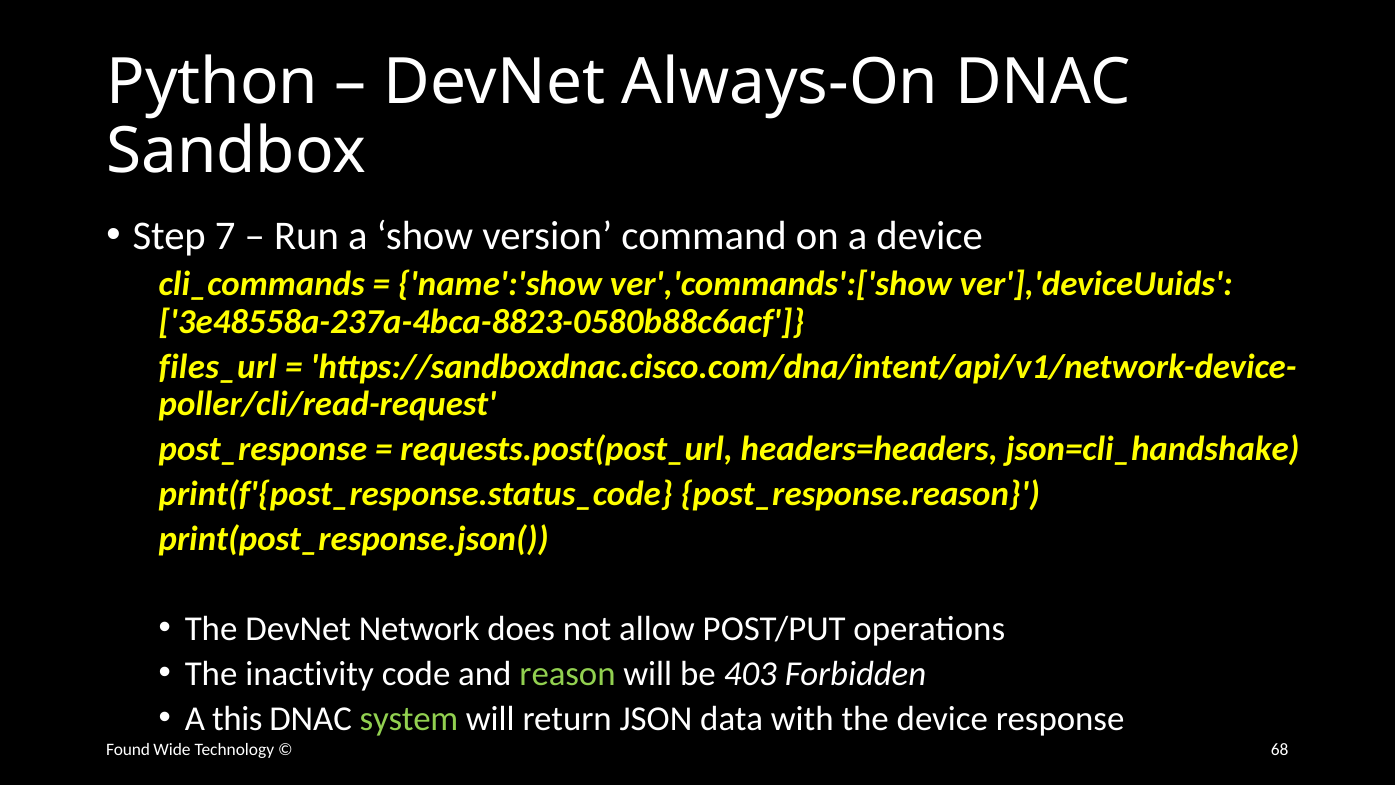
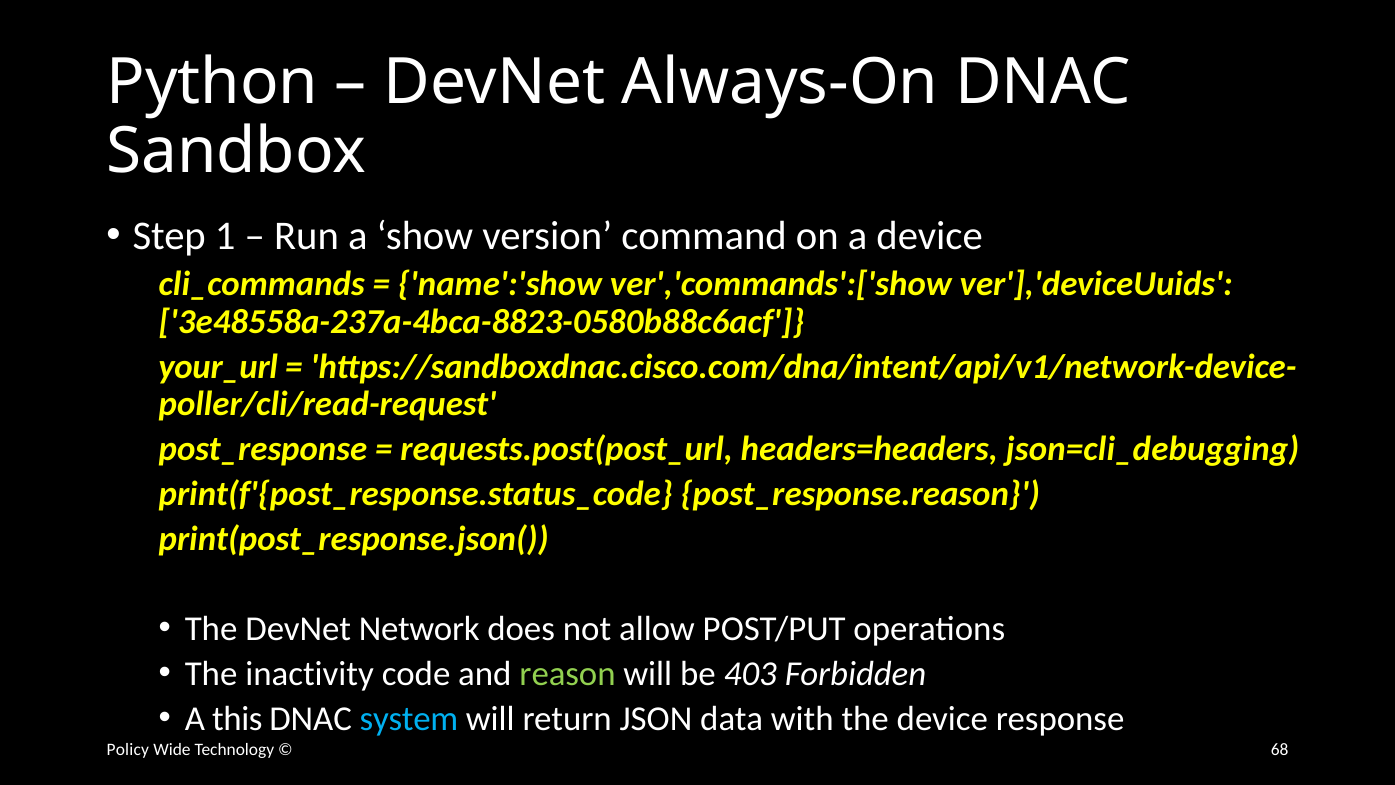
7: 7 -> 1 (225, 236)
files_url: files_url -> your_url (218, 366)
json=cli_handshake: json=cli_handshake -> json=cli_debugging (1153, 449)
system colour: light green -> light blue (409, 718)
Found: Found -> Policy (128, 749)
